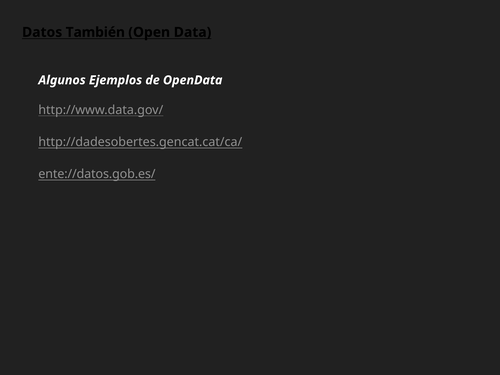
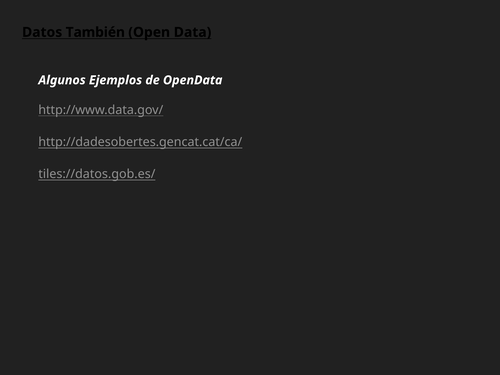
ente://datos.gob.es/: ente://datos.gob.es/ -> tiles://datos.gob.es/ (97, 174)
